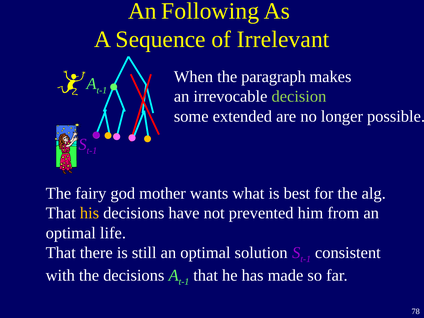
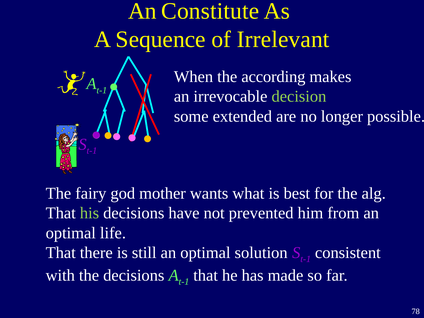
Following: Following -> Constitute (210, 11)
paragraph: paragraph -> according (273, 77)
his colour: yellow -> light green (89, 213)
